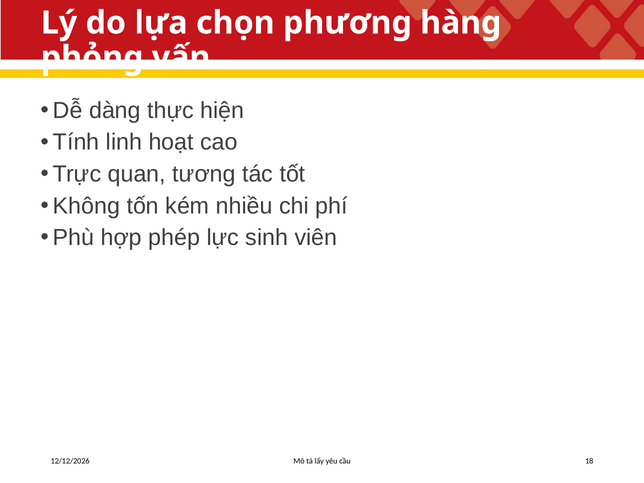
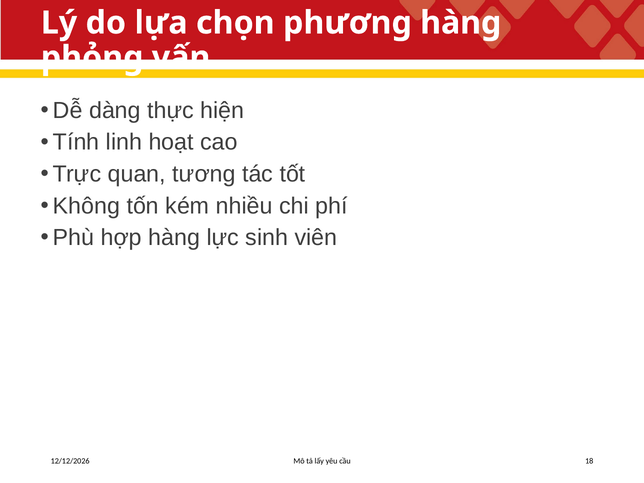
hợp phép: phép -> hàng (174, 238)
